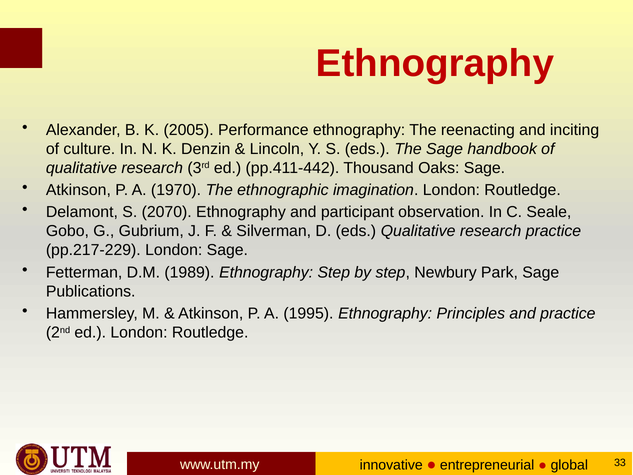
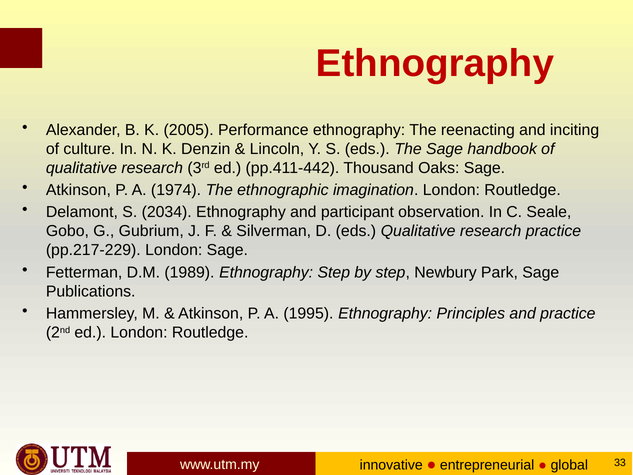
1970: 1970 -> 1974 (176, 190)
2070: 2070 -> 2034 (167, 212)
